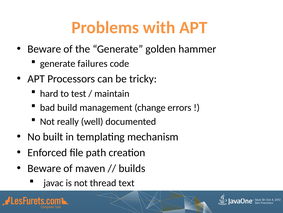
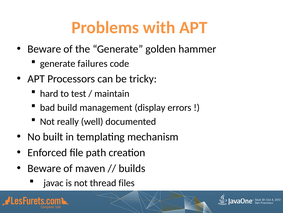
change: change -> display (150, 107)
text: text -> files (127, 182)
